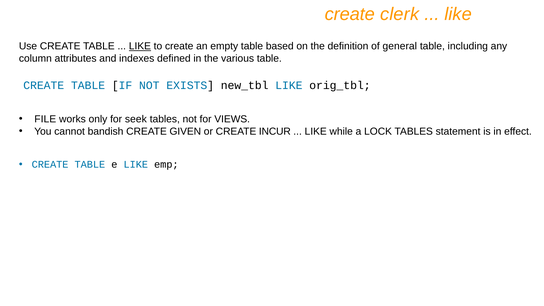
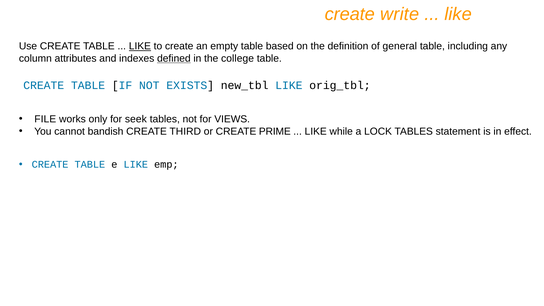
clerk: clerk -> write (400, 14)
defined underline: none -> present (174, 58)
various: various -> college (238, 58)
GIVEN: GIVEN -> THIRD (185, 131)
INCUR: INCUR -> PRIME (275, 131)
